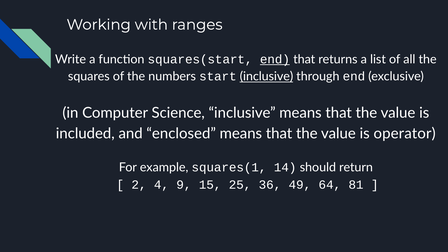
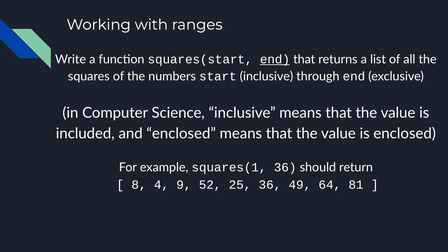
inclusive underline: present -> none (266, 77)
is operator: operator -> enclosed (405, 134)
squares(1 14: 14 -> 36 (285, 168)
2: 2 -> 8 (139, 185)
15: 15 -> 52 (210, 185)
